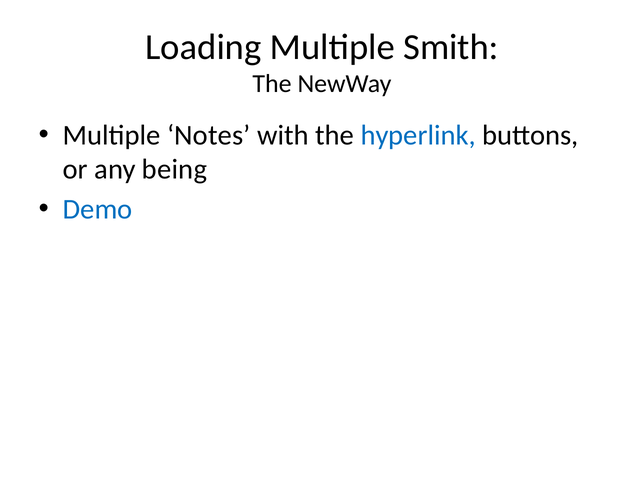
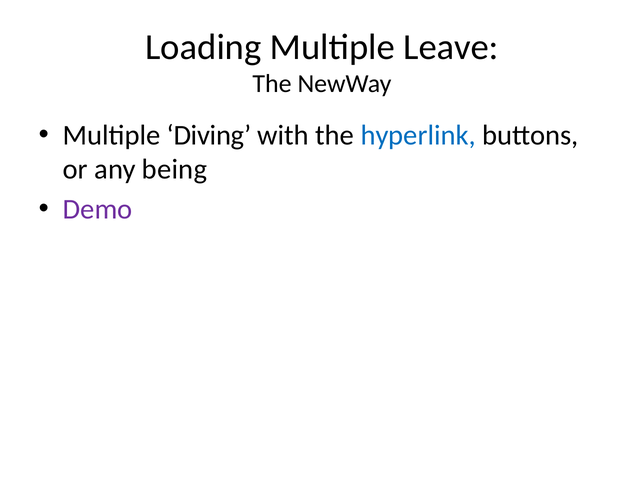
Smith: Smith -> Leave (451, 47)
Notes: Notes -> Diving (209, 135)
Demo colour: blue -> purple (98, 210)
